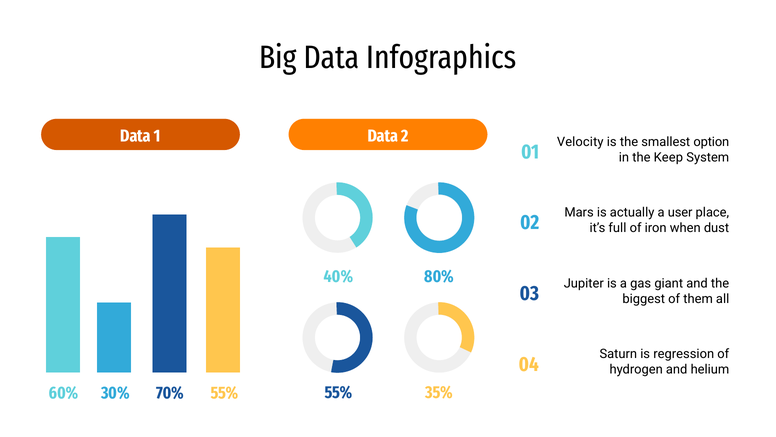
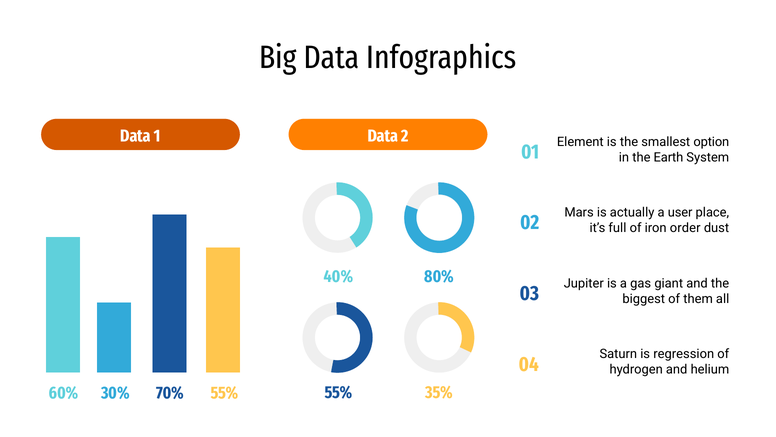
Velocity: Velocity -> Element (580, 142)
Keep: Keep -> Earth (668, 157)
when: when -> order (685, 228)
